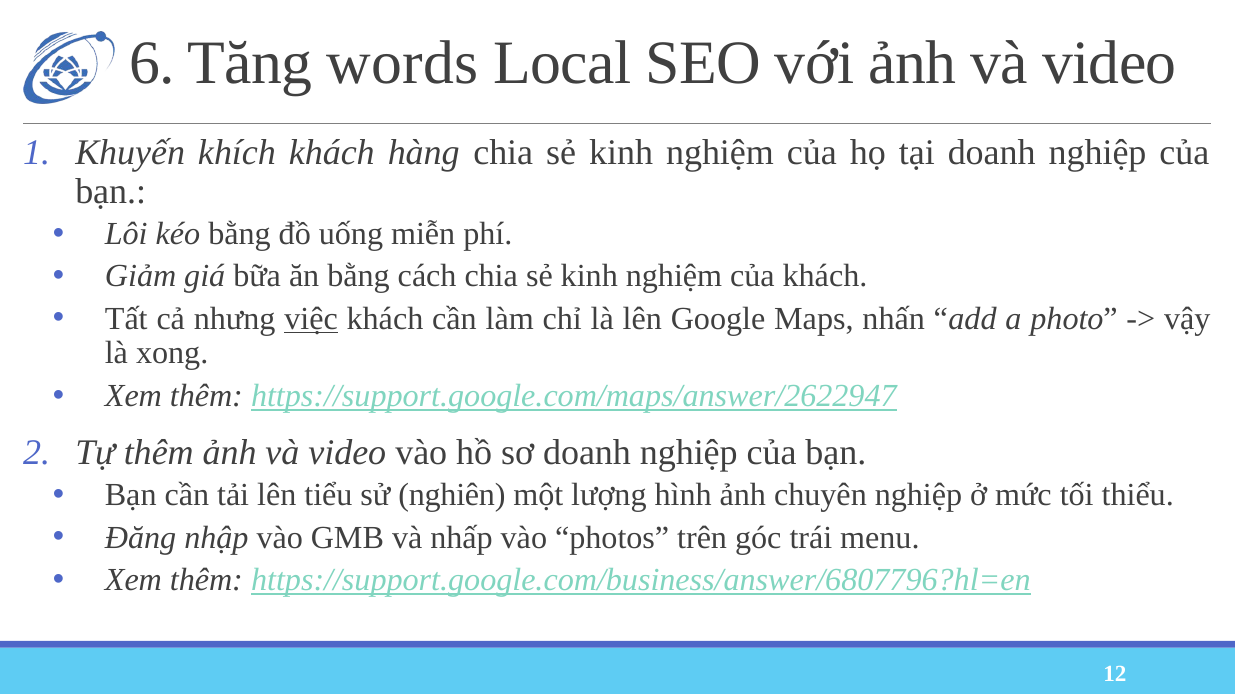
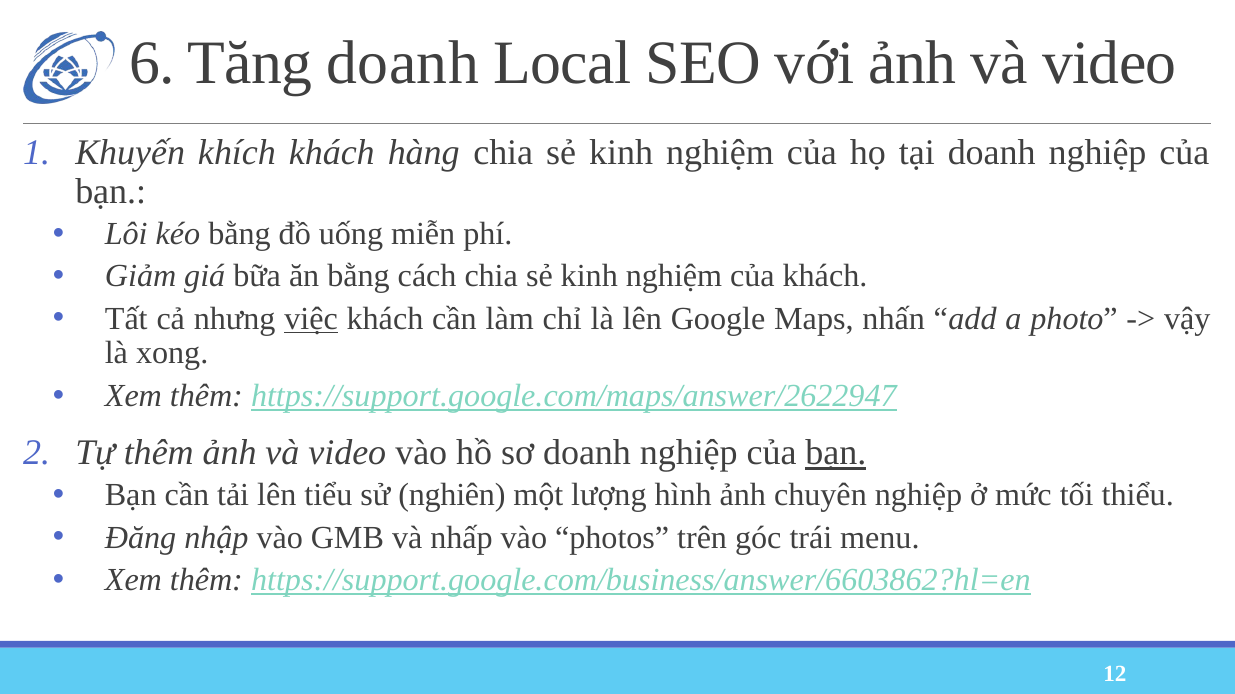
Tăng words: words -> doanh (403, 64)
bạn underline: none -> present (836, 453)
https://support.google.com/business/answer/6807796?hl=en: https://support.google.com/business/answer/6807796?hl=en -> https://support.google.com/business/answer/6603862?hl=en (641, 580)
